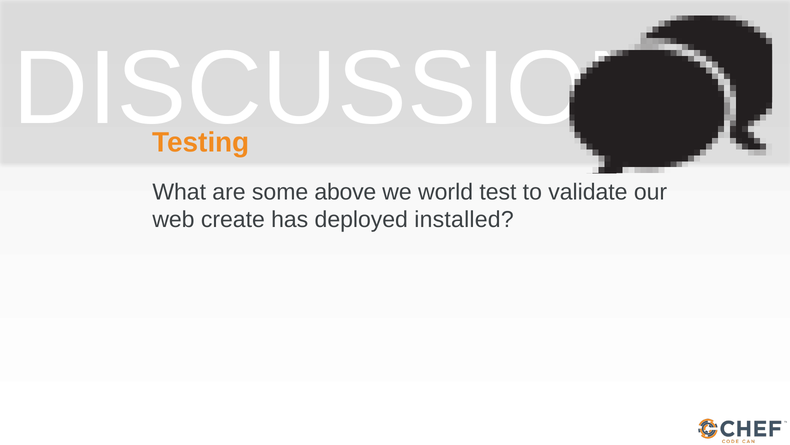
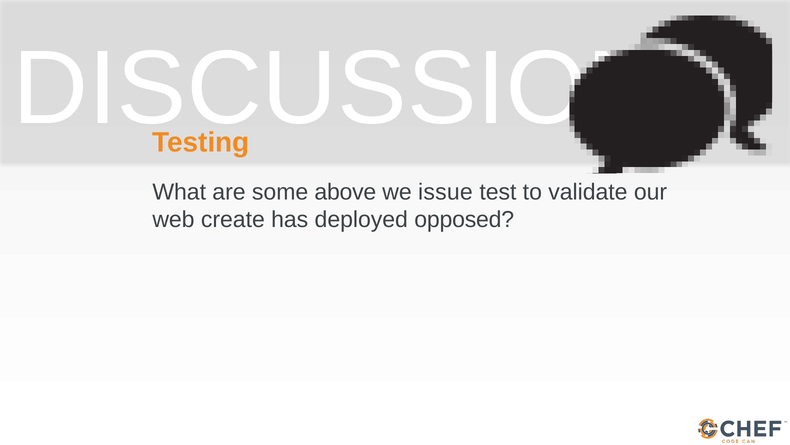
world: world -> issue (445, 192)
installed: installed -> opposed (464, 219)
